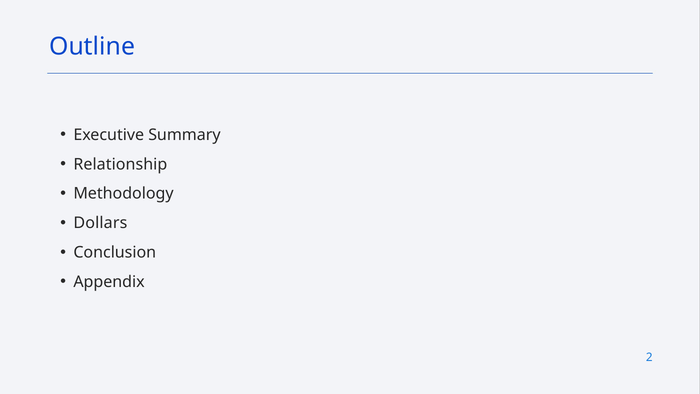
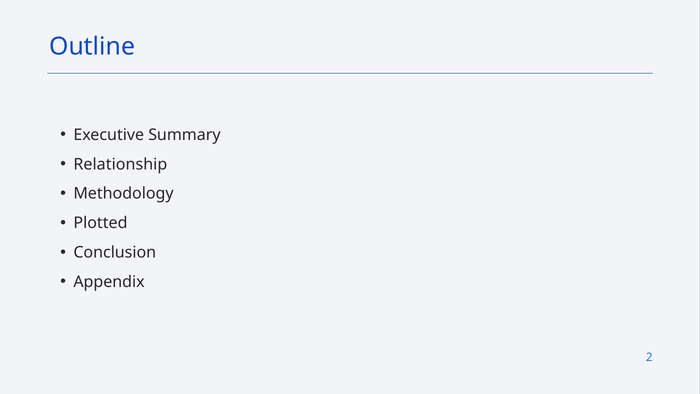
Dollars: Dollars -> Plotted (100, 223)
